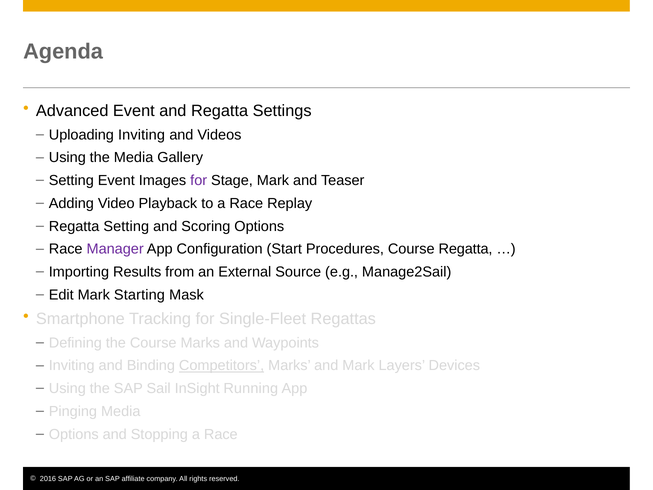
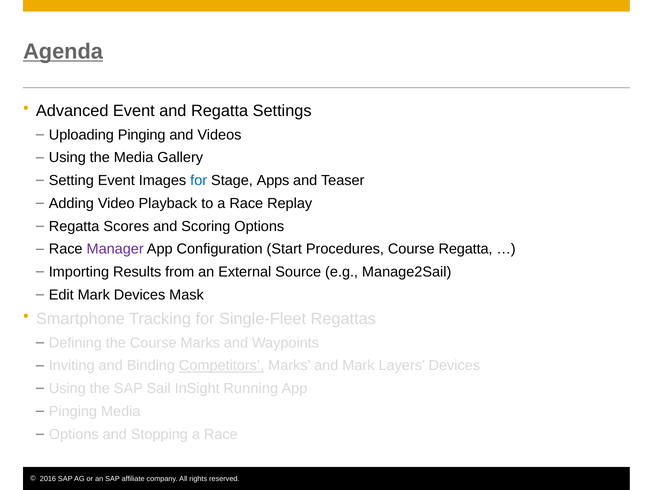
Agenda underline: none -> present (63, 52)
Uploading Inviting: Inviting -> Pinging (142, 135)
for colour: purple -> blue (199, 180)
Stage Mark: Mark -> Apps (273, 180)
Regatta Setting: Setting -> Scores (126, 226)
Mark Starting: Starting -> Devices (140, 295)
